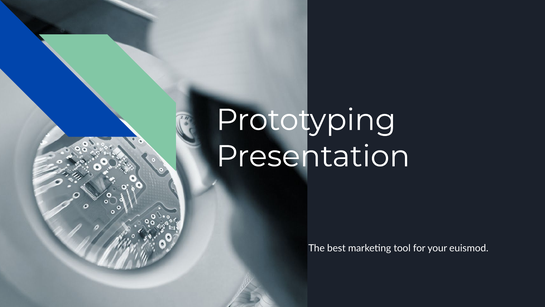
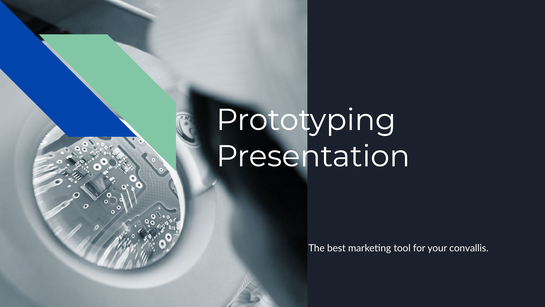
euismod: euismod -> convallis (469, 248)
